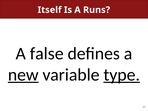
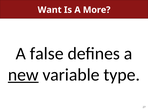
Itself: Itself -> Want (50, 10)
Runs: Runs -> More (97, 10)
type underline: present -> none (122, 75)
